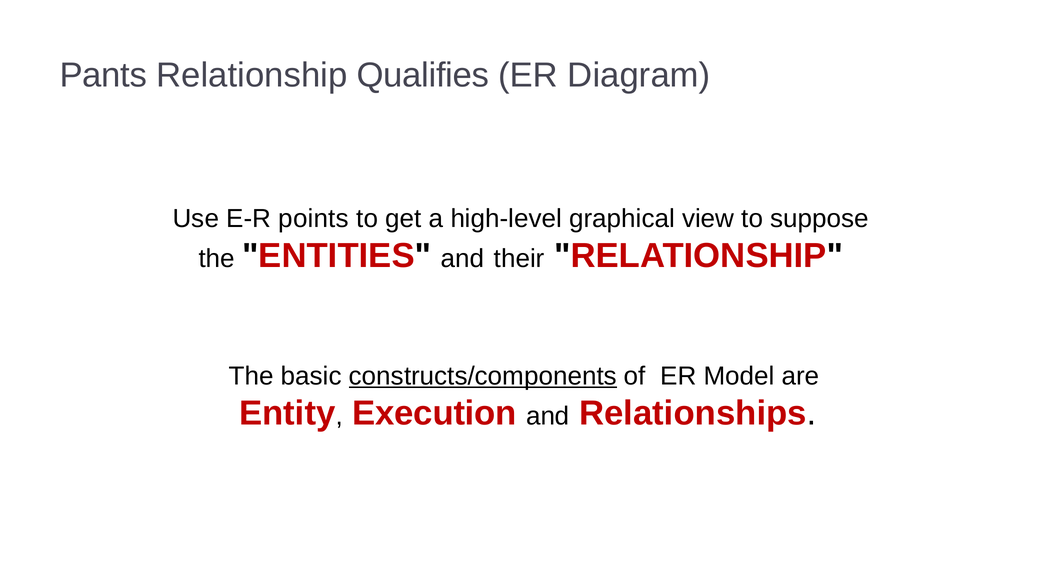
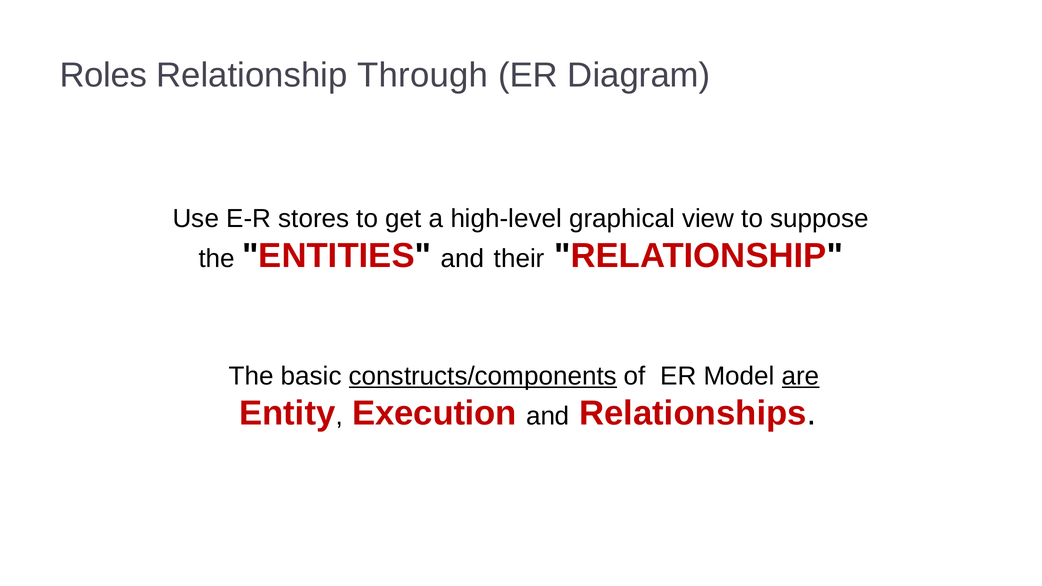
Pants: Pants -> Roles (103, 75)
Qualifies: Qualifies -> Through (423, 75)
points: points -> stores (314, 219)
are underline: none -> present (801, 376)
